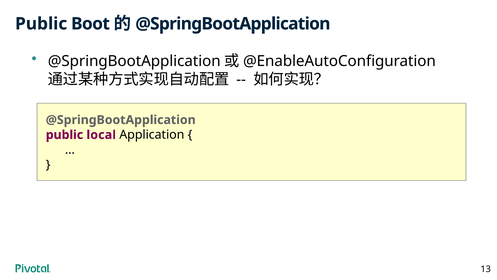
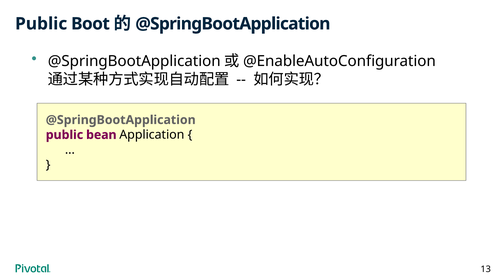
local: local -> bean (101, 135)
